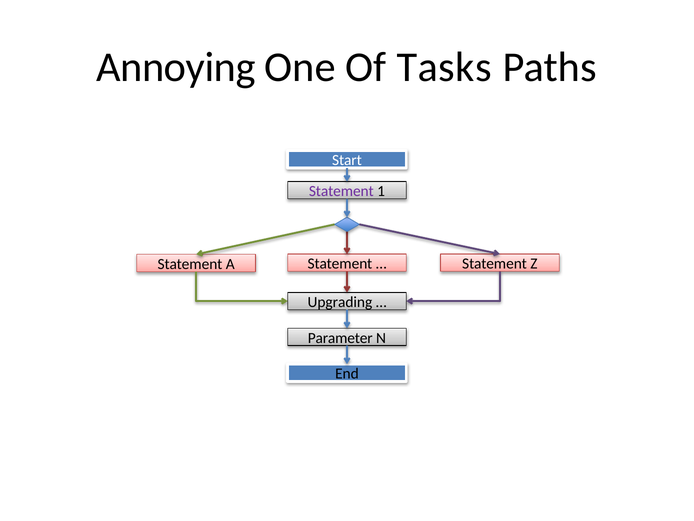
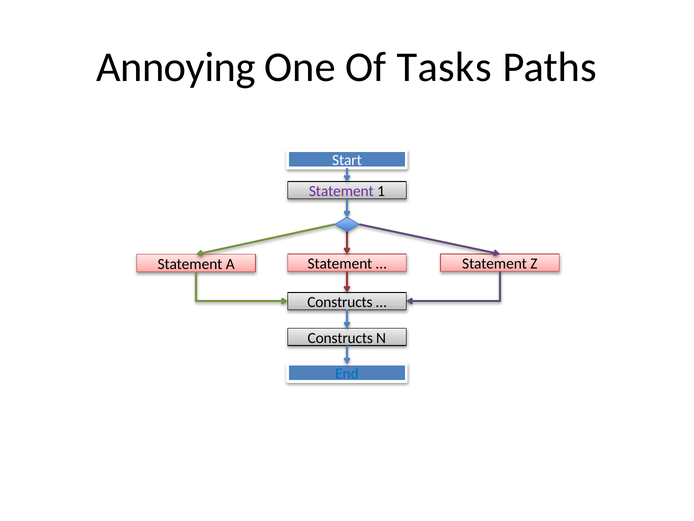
Upgrading: Upgrading -> Constructs (340, 302)
Parameter: Parameter -> Constructs (340, 338)
End colour: black -> blue (347, 373)
